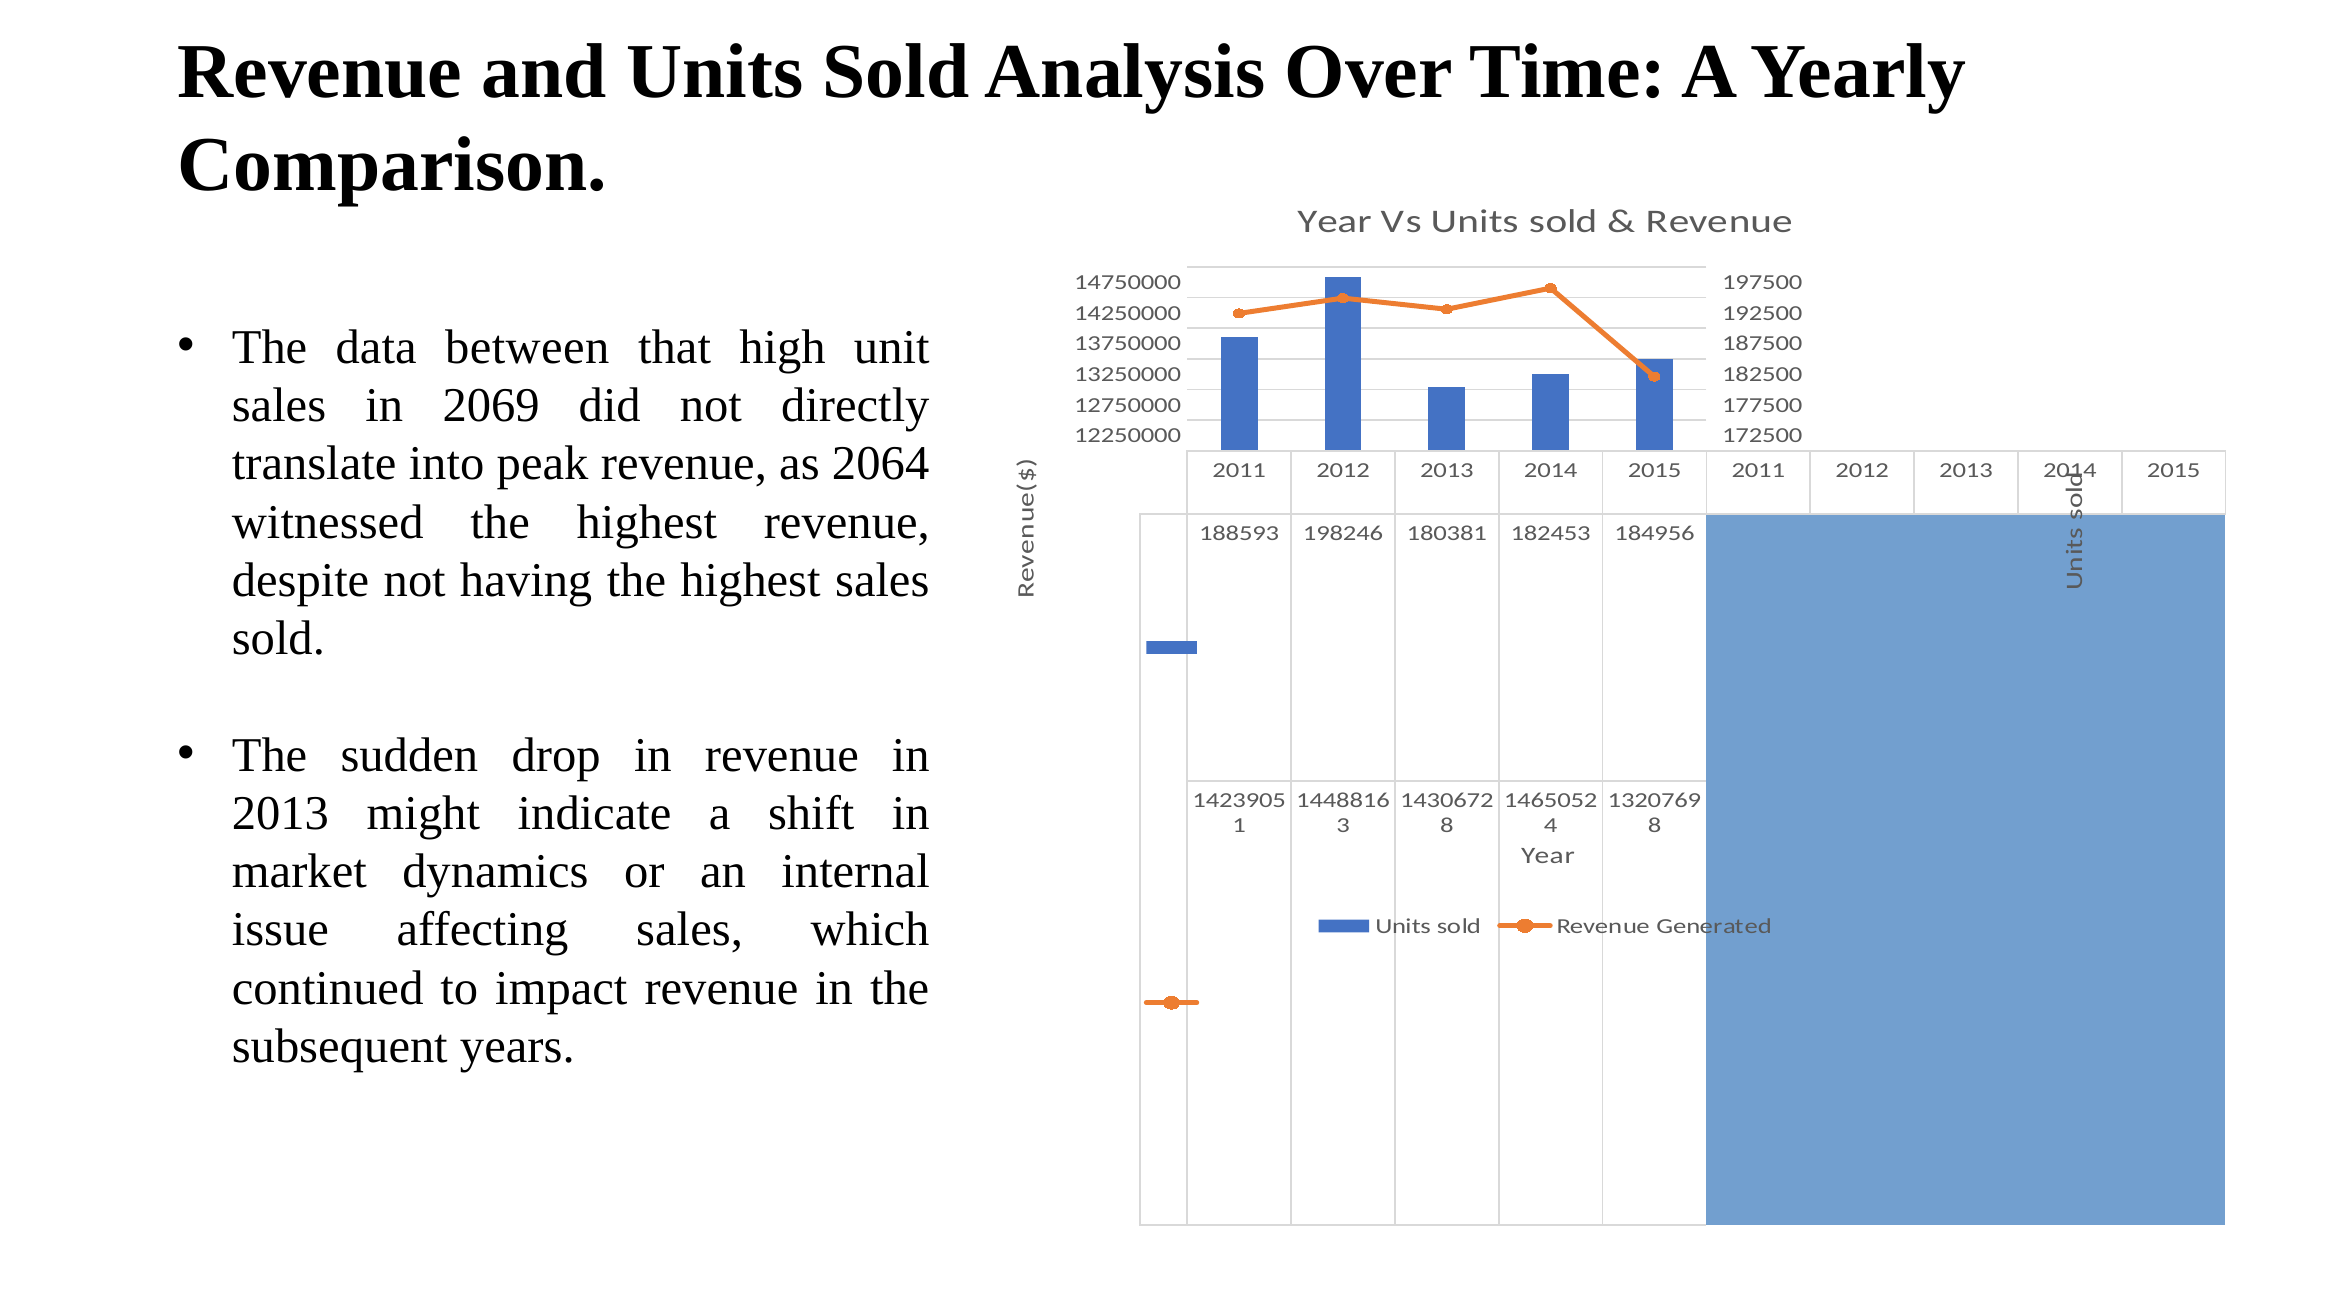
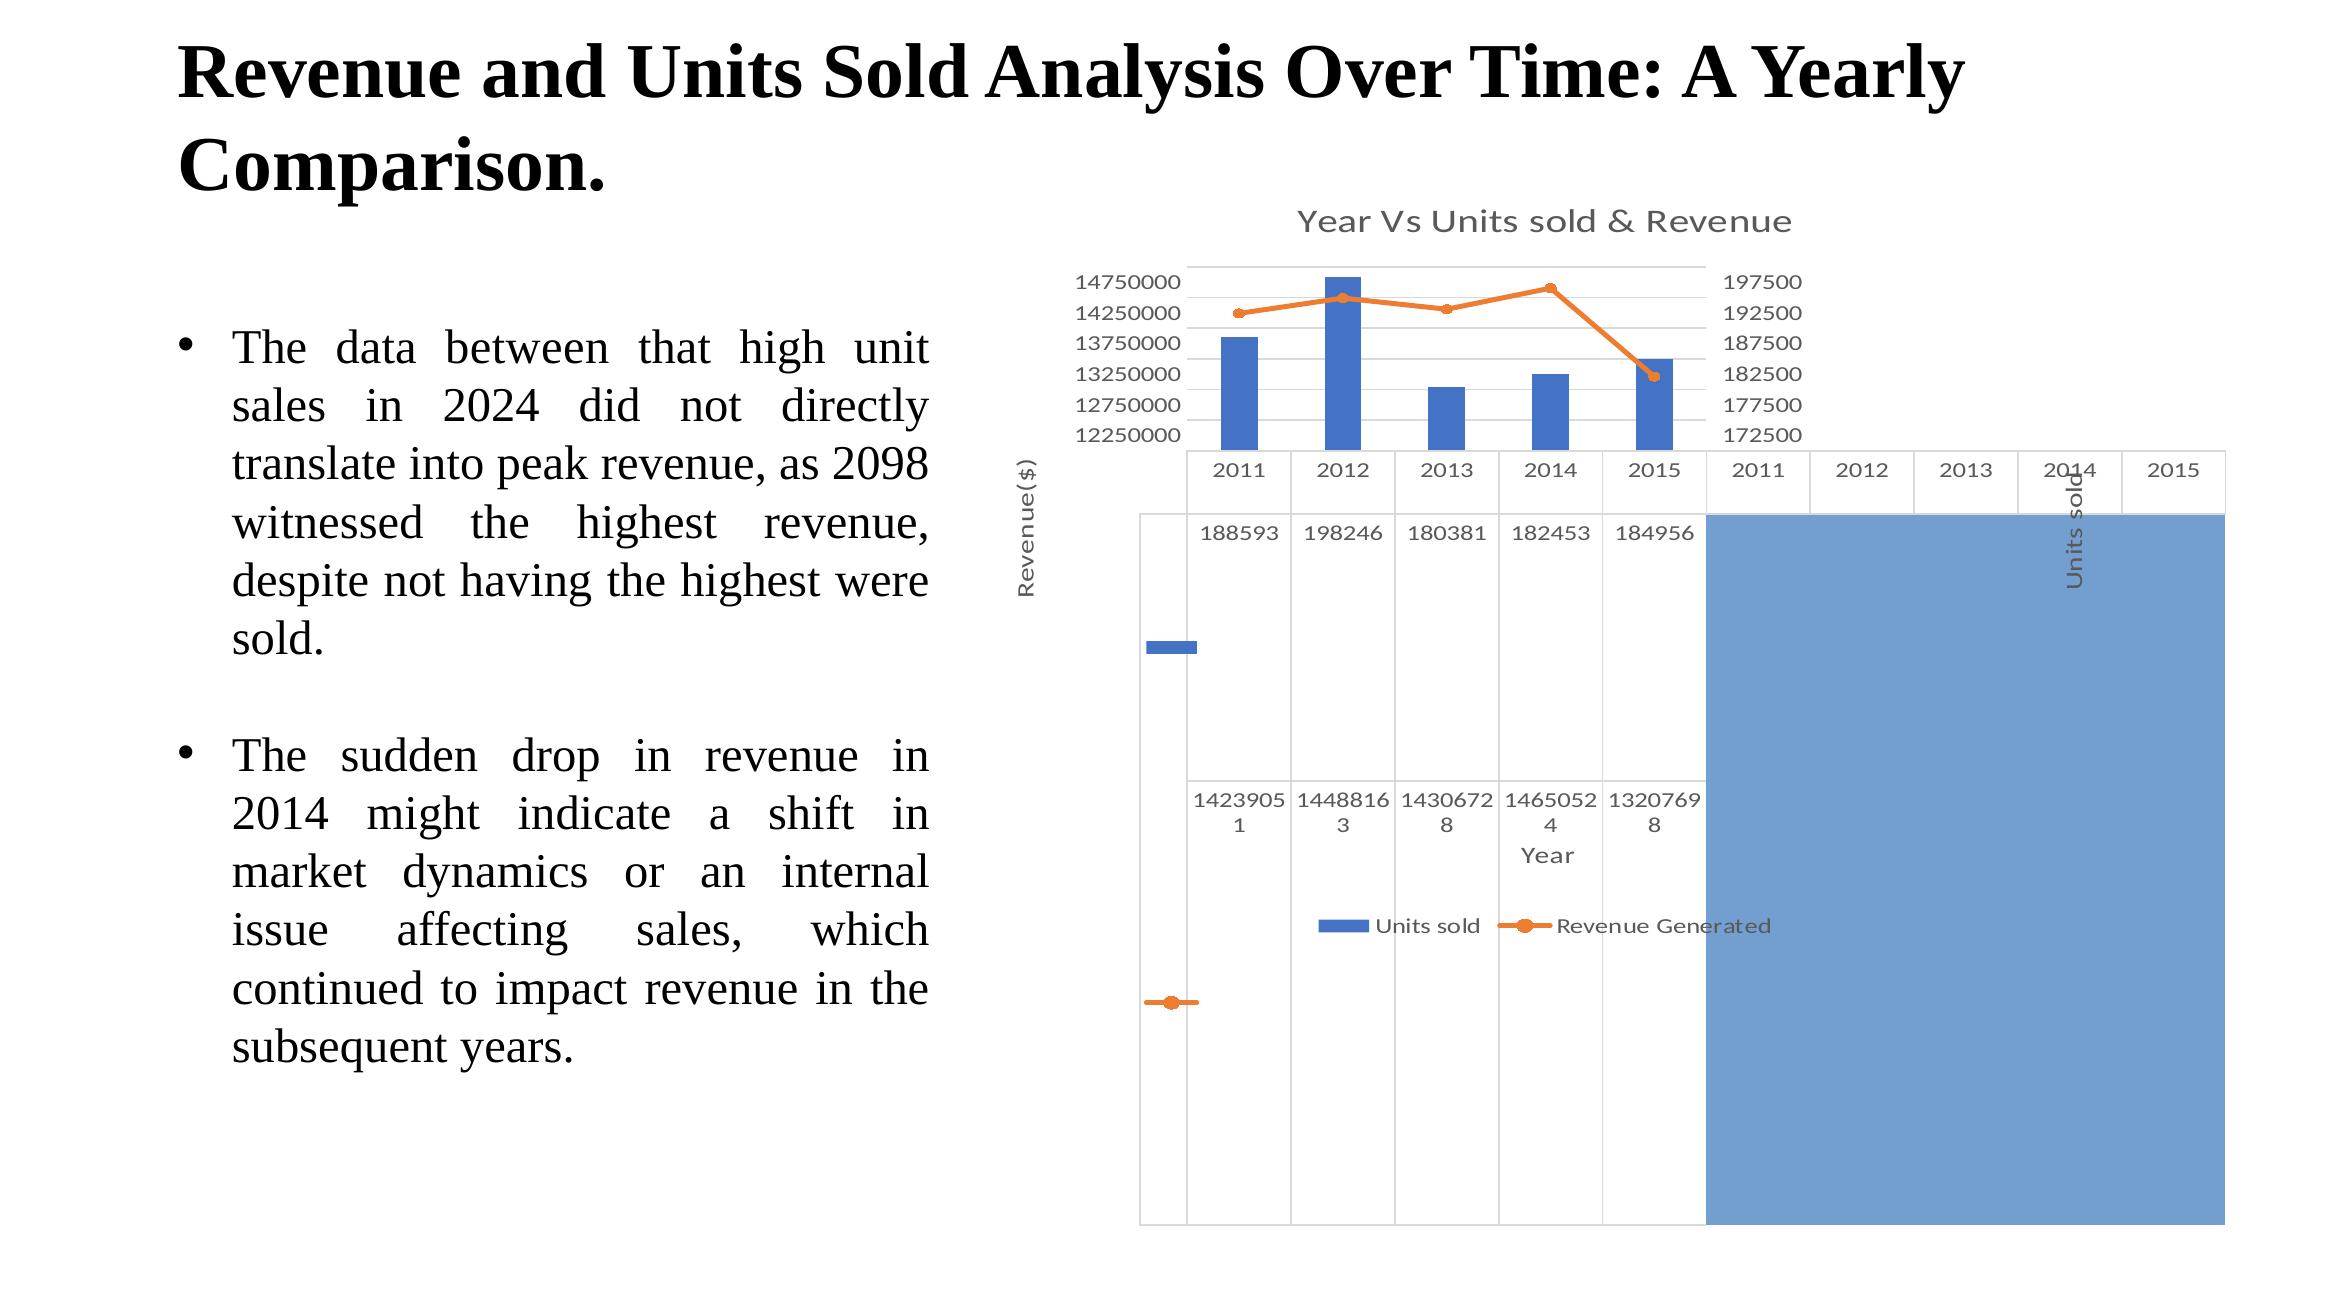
2069: 2069 -> 2024 (491, 406)
2064: 2064 -> 2098 (881, 464)
highest sales: sales -> were (882, 581)
2013: 2013 -> 2014 (280, 814)
